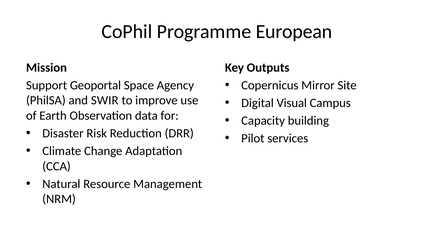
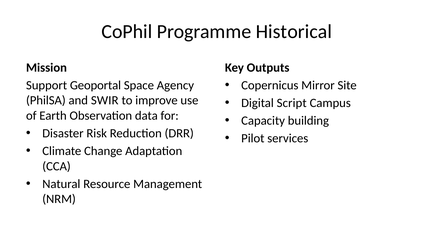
European: European -> Historical (294, 31)
Visual: Visual -> Script (292, 103)
